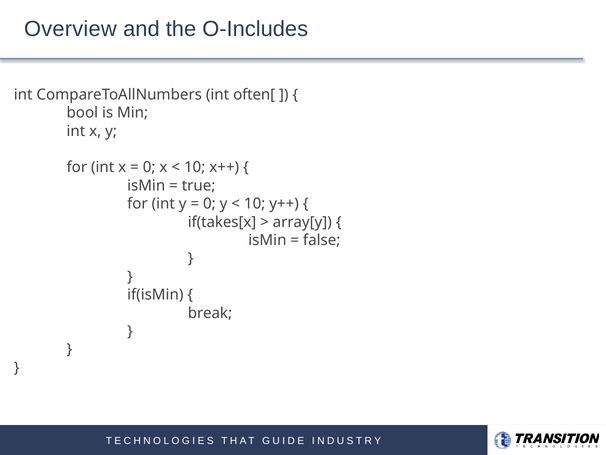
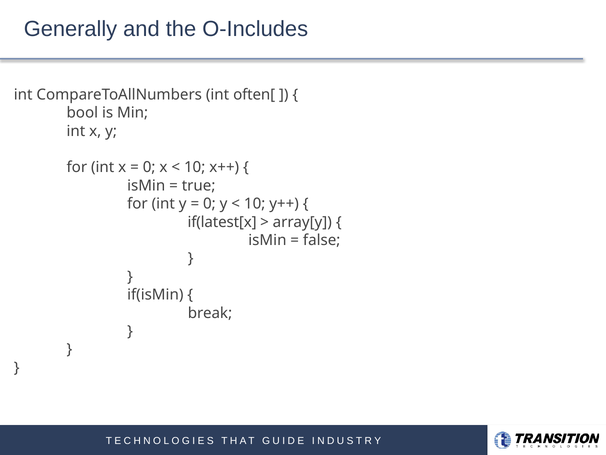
Overview: Overview -> Generally (71, 29)
if(takes[x: if(takes[x -> if(latest[x (222, 222)
